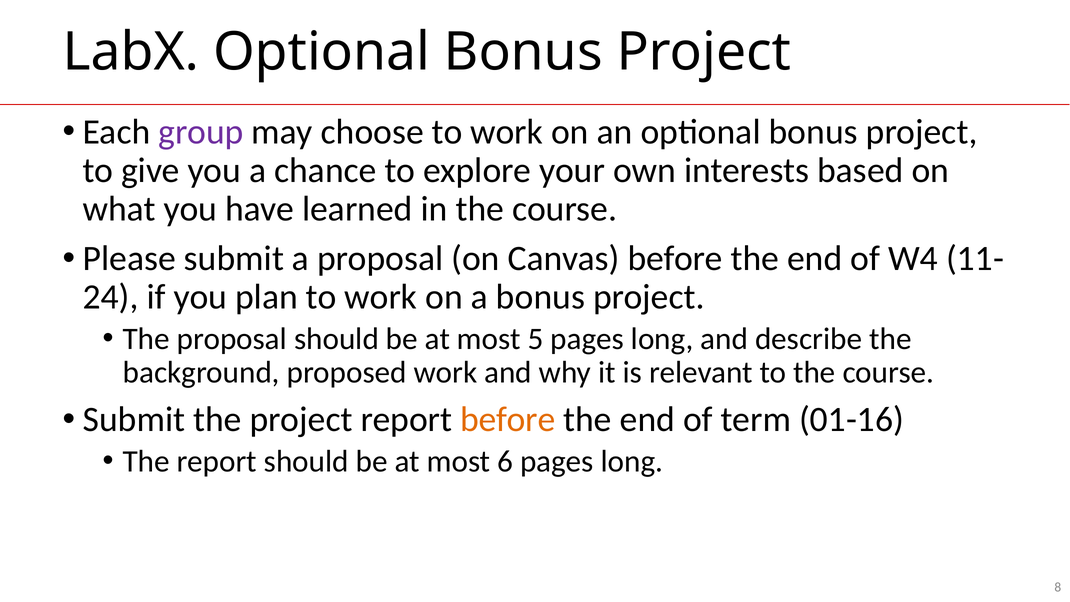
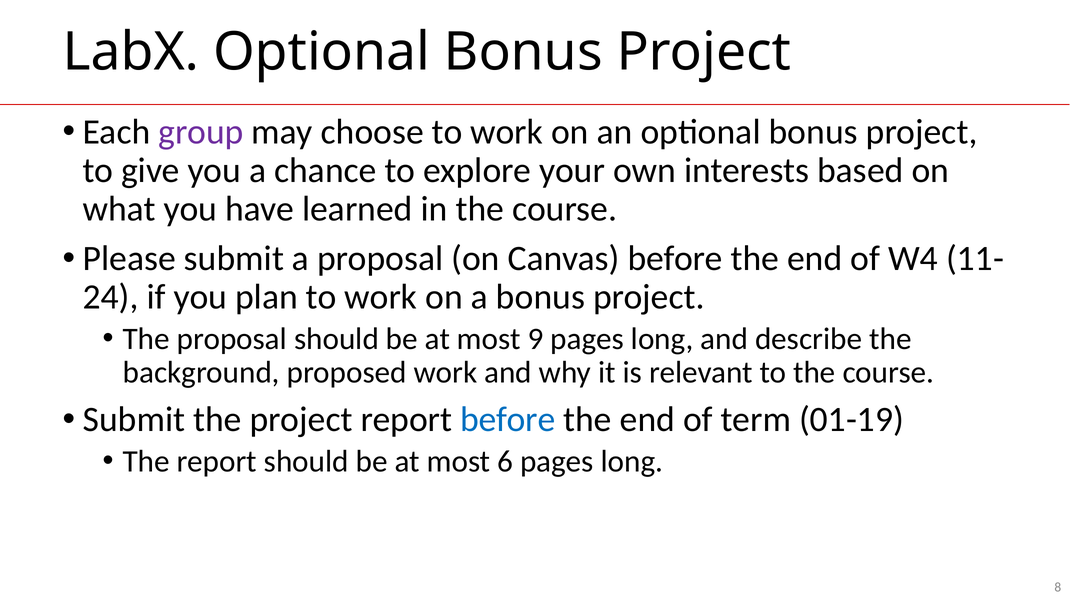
5: 5 -> 9 (536, 339)
before colour: orange -> blue (508, 420)
01-16: 01-16 -> 01-19 (851, 420)
